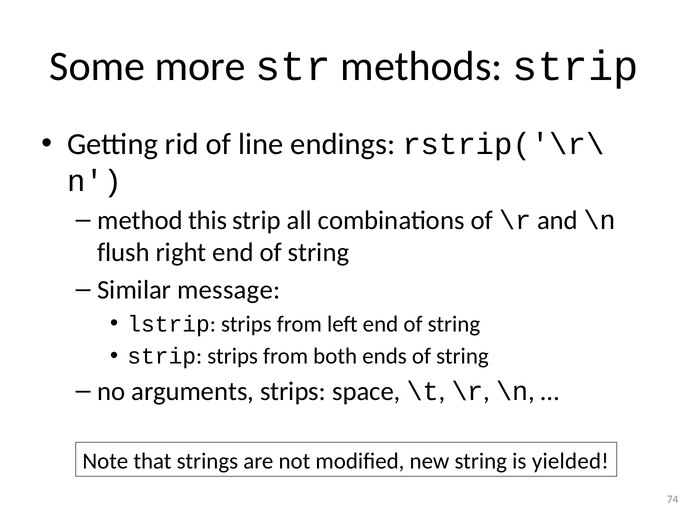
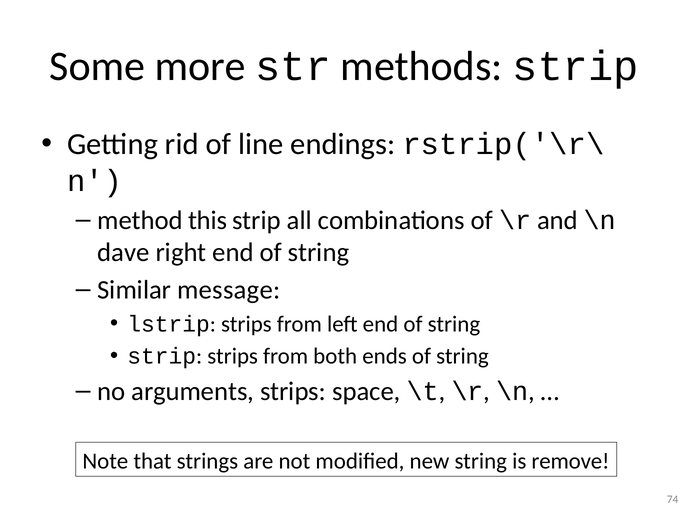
flush: flush -> dave (123, 253)
yielded: yielded -> remove (571, 461)
